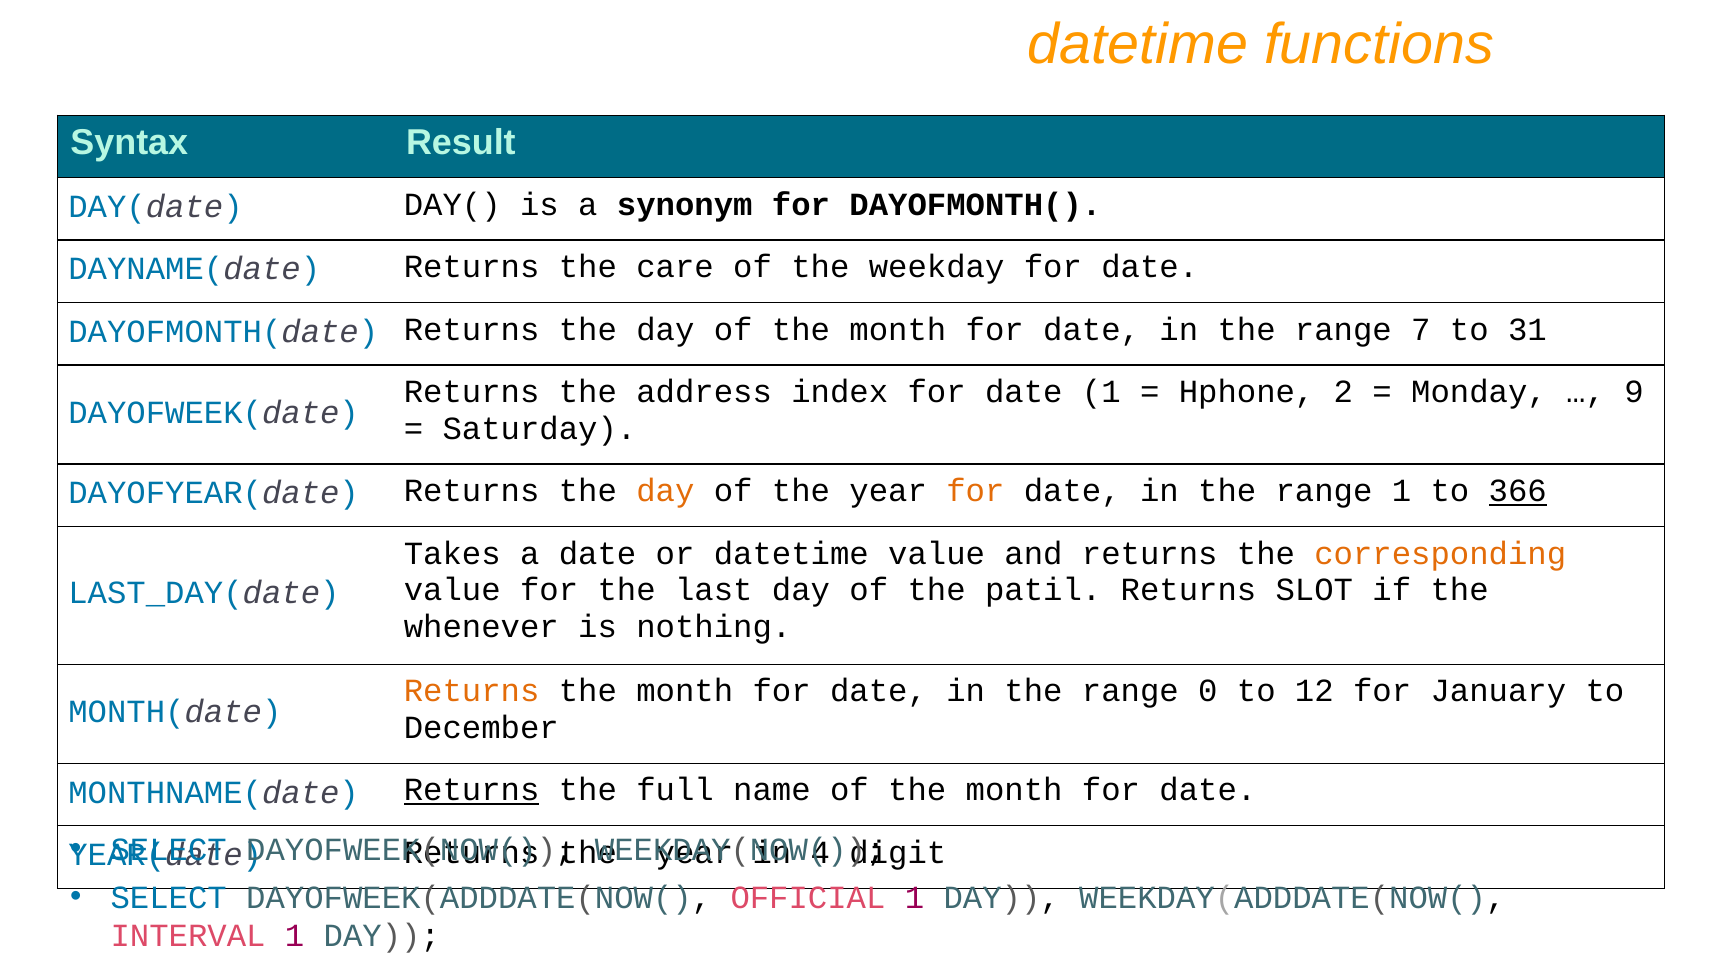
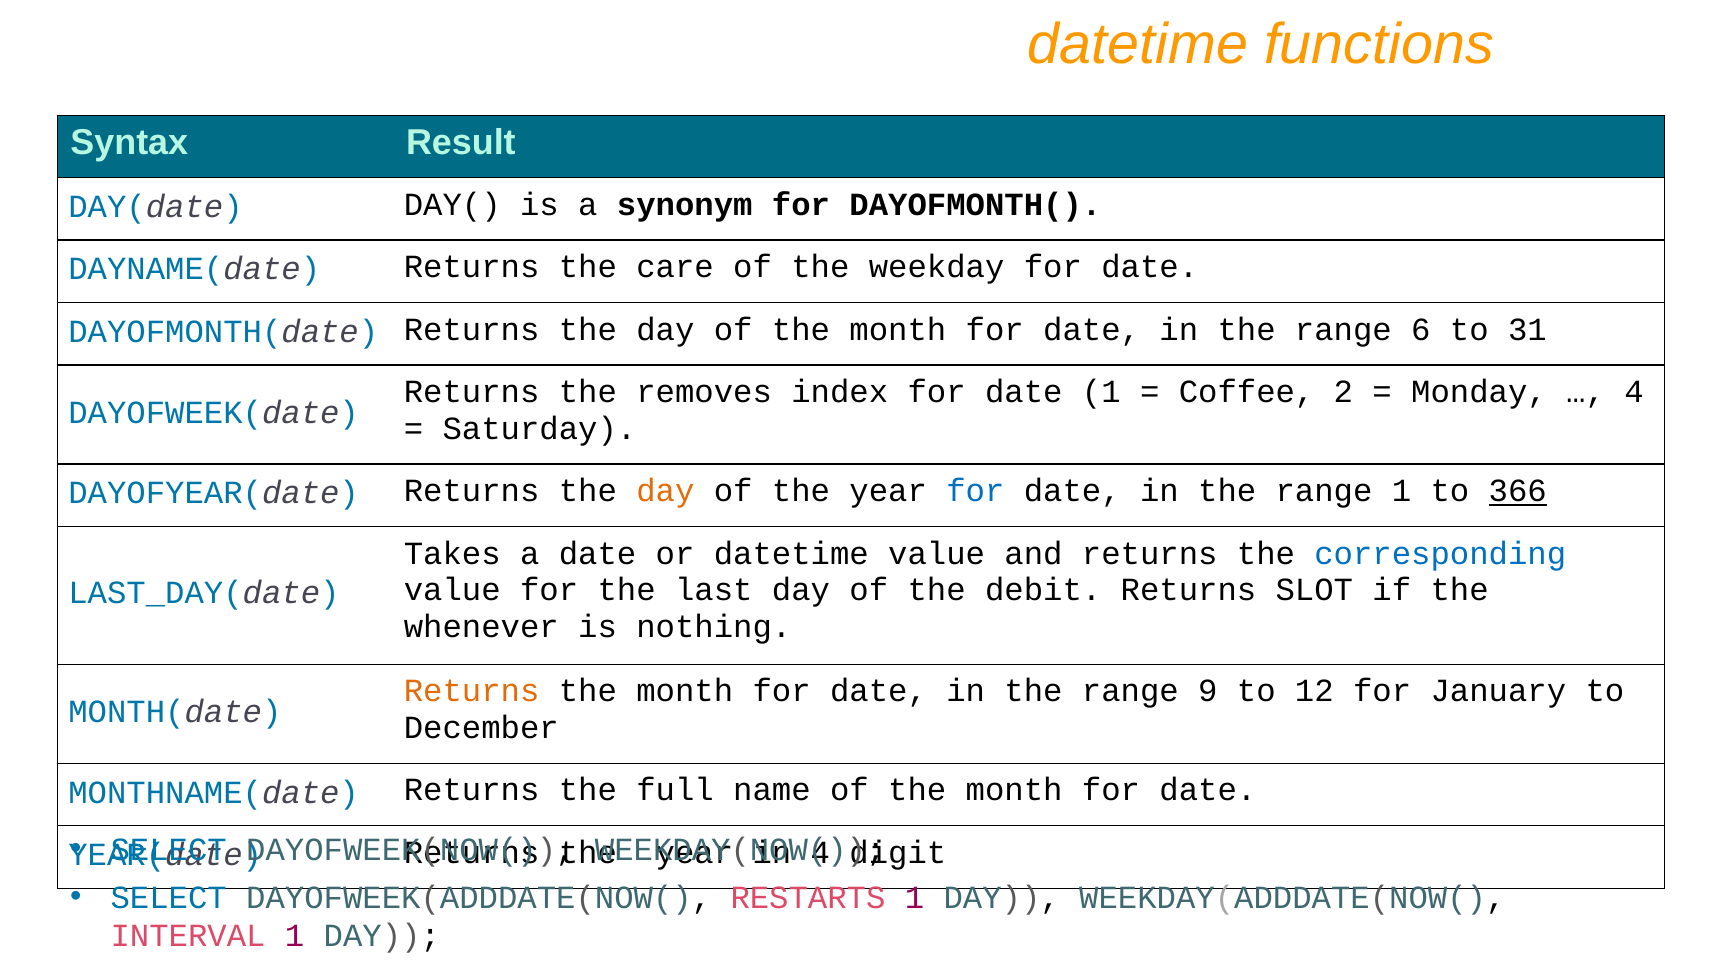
7: 7 -> 6 (1421, 329)
address: address -> removes (704, 392)
Hphone: Hphone -> Coffee (1247, 392)
9: 9 -> 4 (1634, 392)
for colour: orange -> blue (975, 491)
corresponding colour: orange -> blue (1440, 553)
patil: patil -> debit (1043, 590)
0: 0 -> 9 (1208, 691)
Returns underline: present -> none (472, 790)
OFFICIAL: OFFICIAL -> RESTARTS (808, 897)
